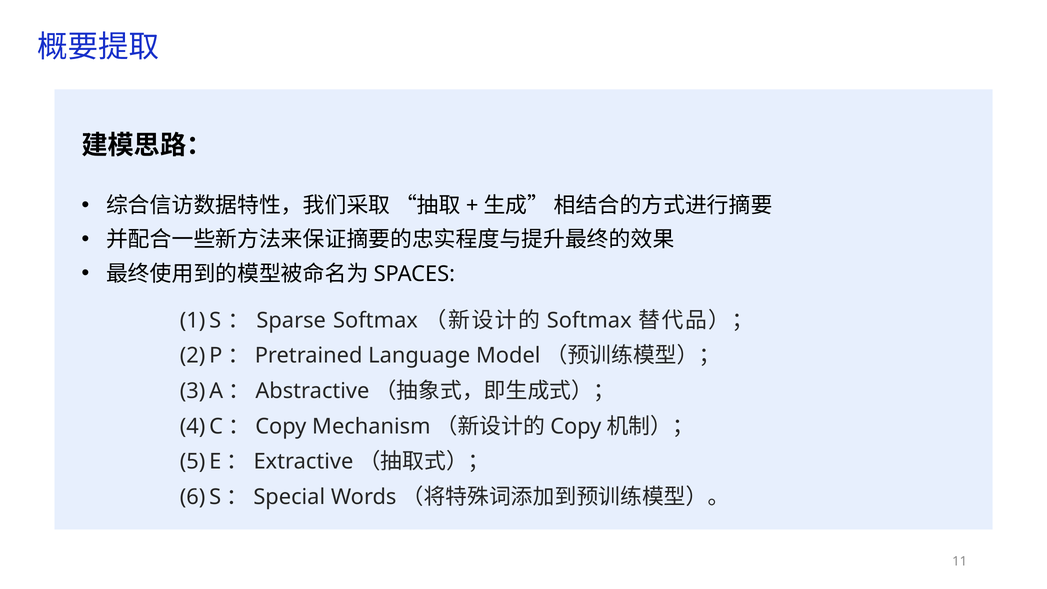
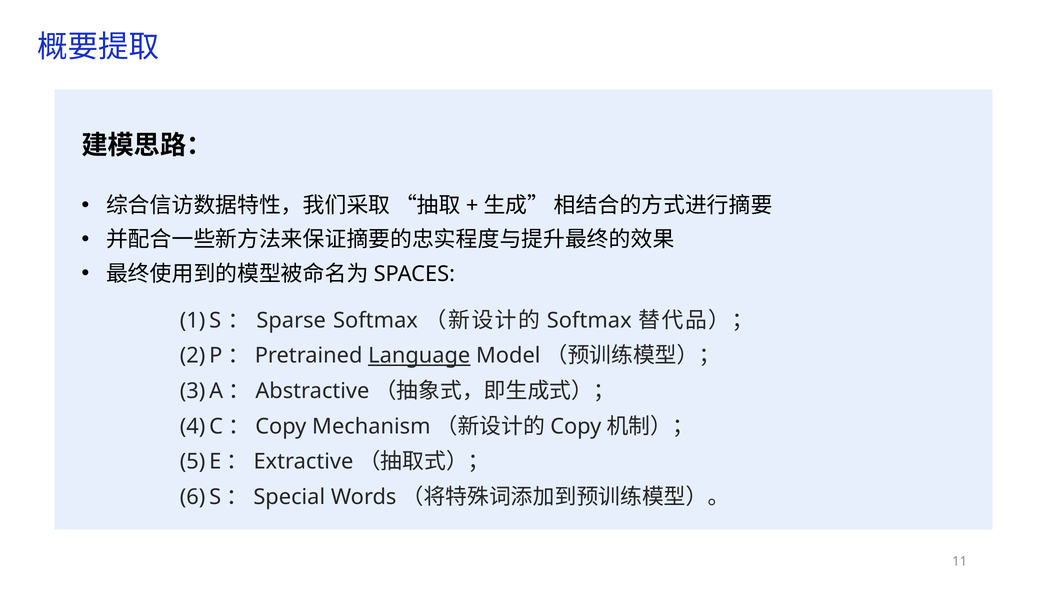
Language underline: none -> present (419, 356)
